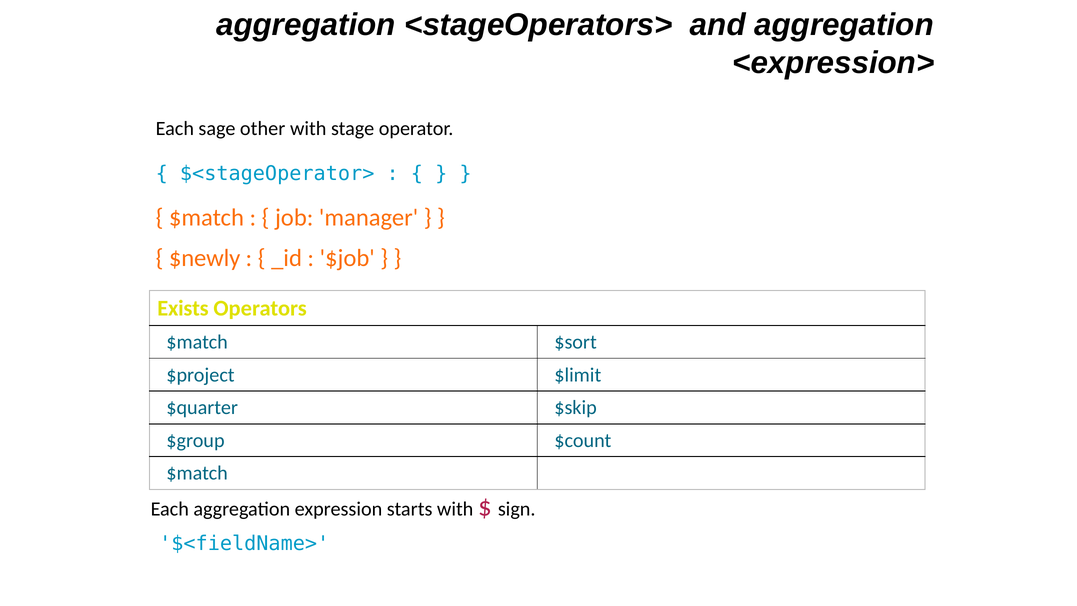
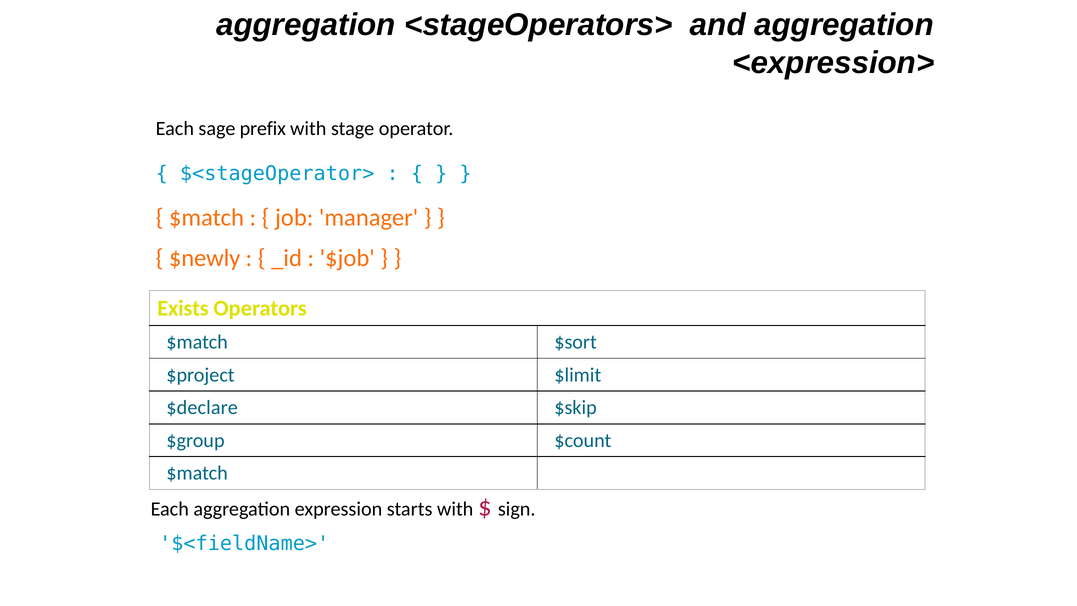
other: other -> prefix (263, 128)
$quarter: $quarter -> $declare (202, 408)
